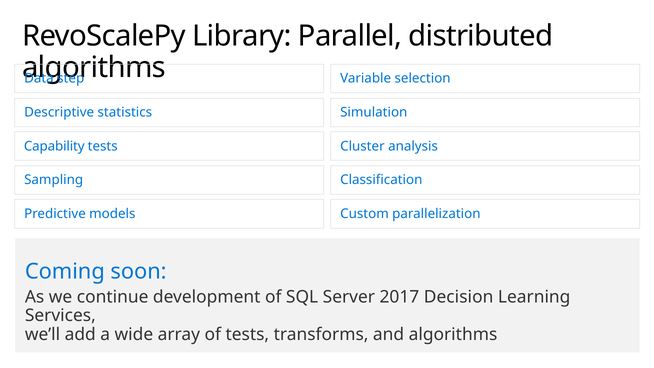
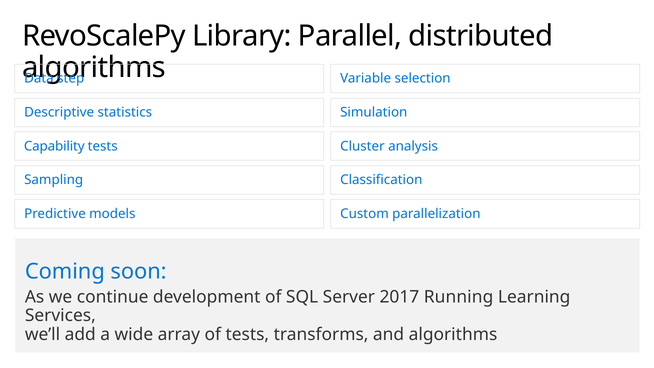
Decision: Decision -> Running (459, 297)
